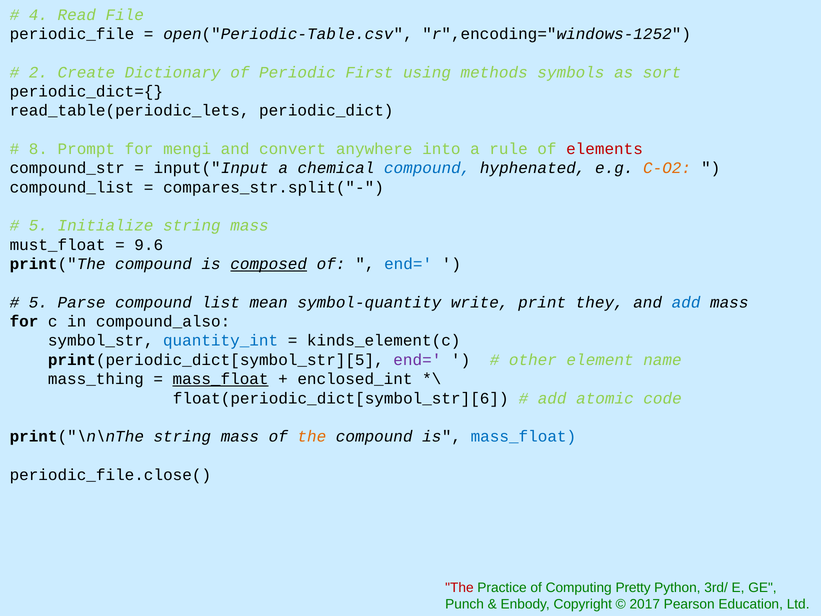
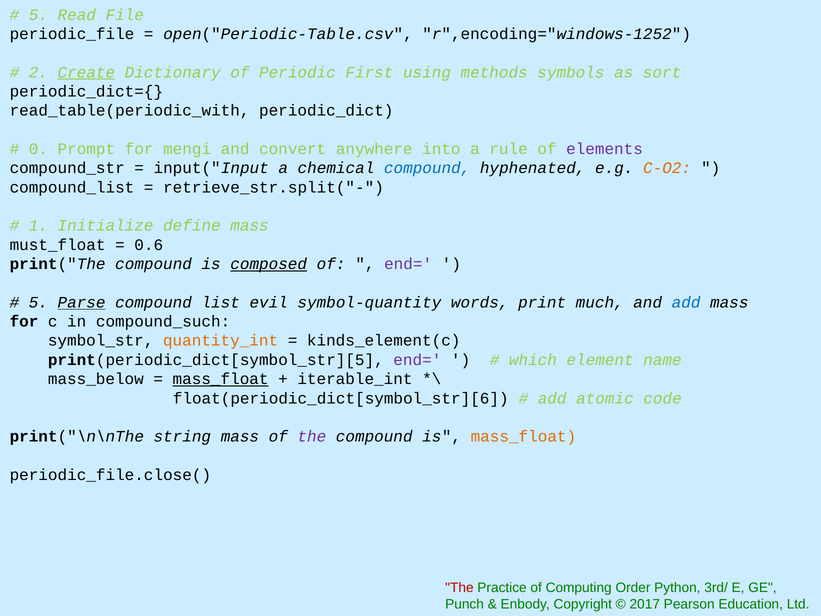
4: 4 -> 5 (38, 15)
Create underline: none -> present (86, 72)
read_table(periodic_lets: read_table(periodic_lets -> read_table(periodic_with (130, 111)
8: 8 -> 0 (38, 149)
elements colour: red -> purple (605, 149)
compares_str.split("-: compares_str.split("- -> retrieve_str.split("- (273, 187)
5: 5 -> 1 (38, 226)
Initialize string: string -> define (192, 226)
9.6: 9.6 -> 0.6 (149, 245)
end= colour: blue -> purple (408, 264)
Parse underline: none -> present (82, 302)
mean: mean -> evil (269, 302)
write: write -> words (480, 302)
they: they -> much (600, 302)
compound_also: compound_also -> compound_such (163, 321)
quantity_int colour: blue -> orange (221, 341)
other: other -> which (533, 360)
mass_thing: mass_thing -> mass_below (96, 379)
enclosed_int: enclosed_int -> iterable_int (355, 379)
the colour: orange -> purple (312, 436)
mass_float colour: blue -> orange (523, 436)
Pretty: Pretty -> Order (633, 587)
